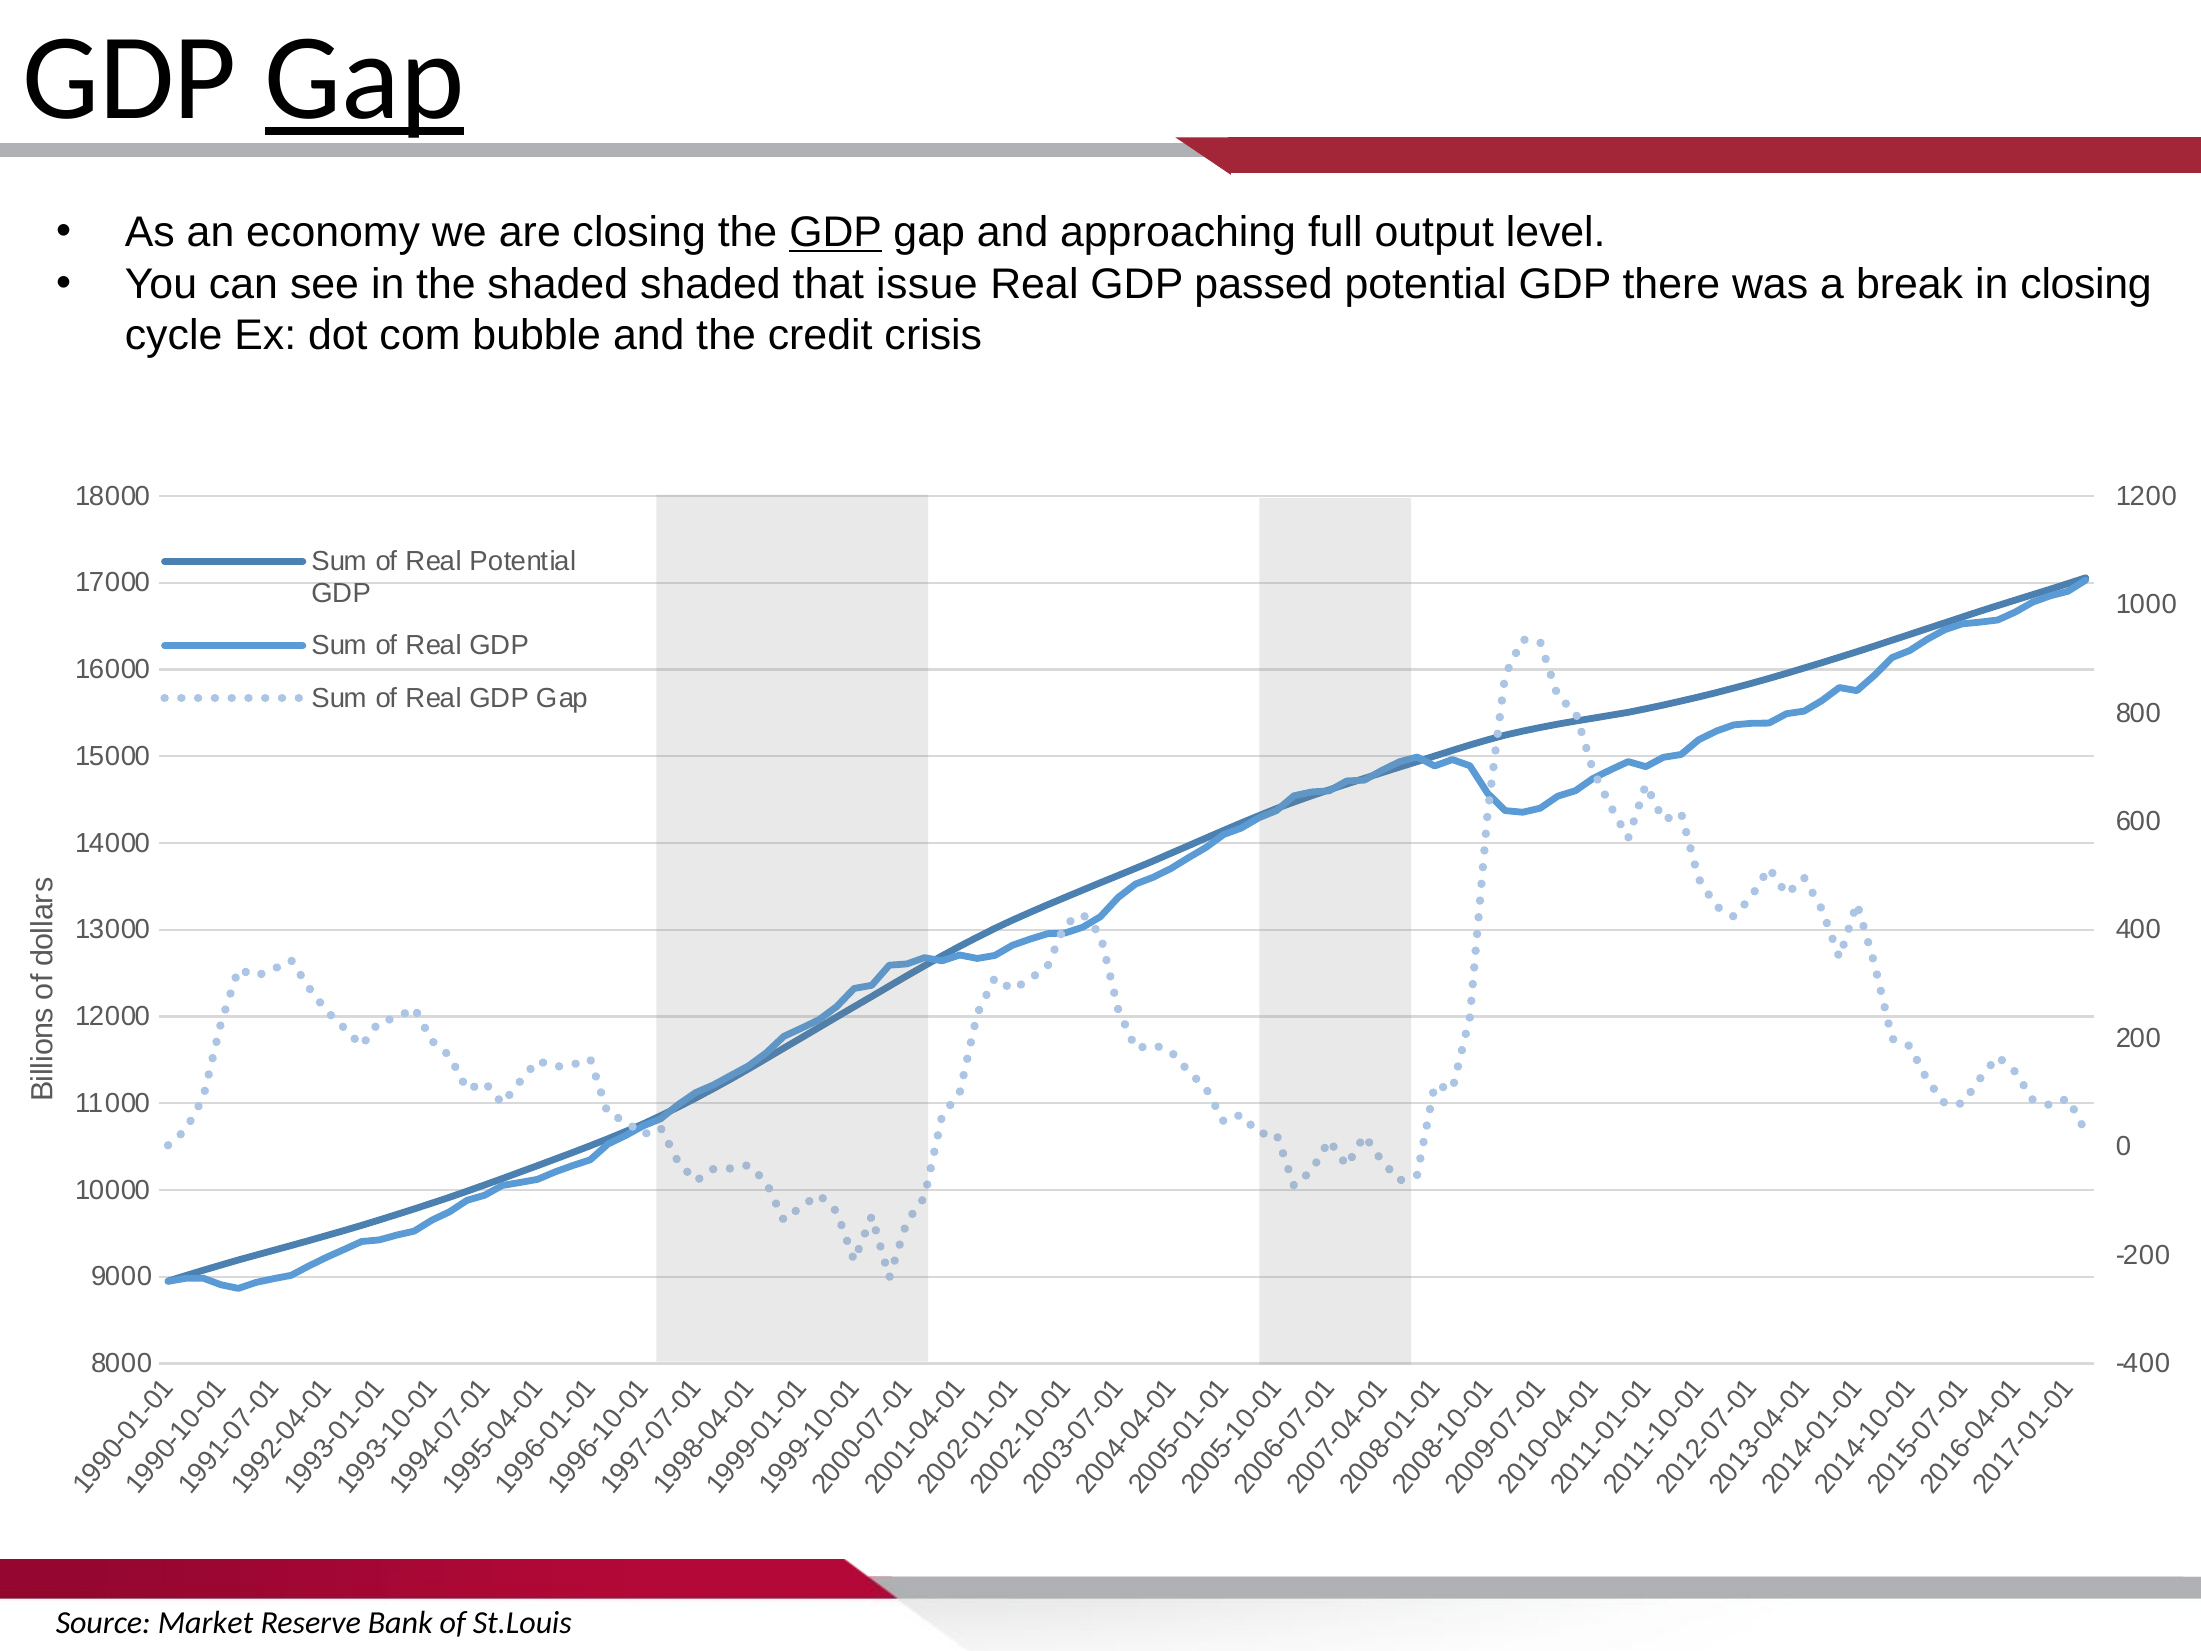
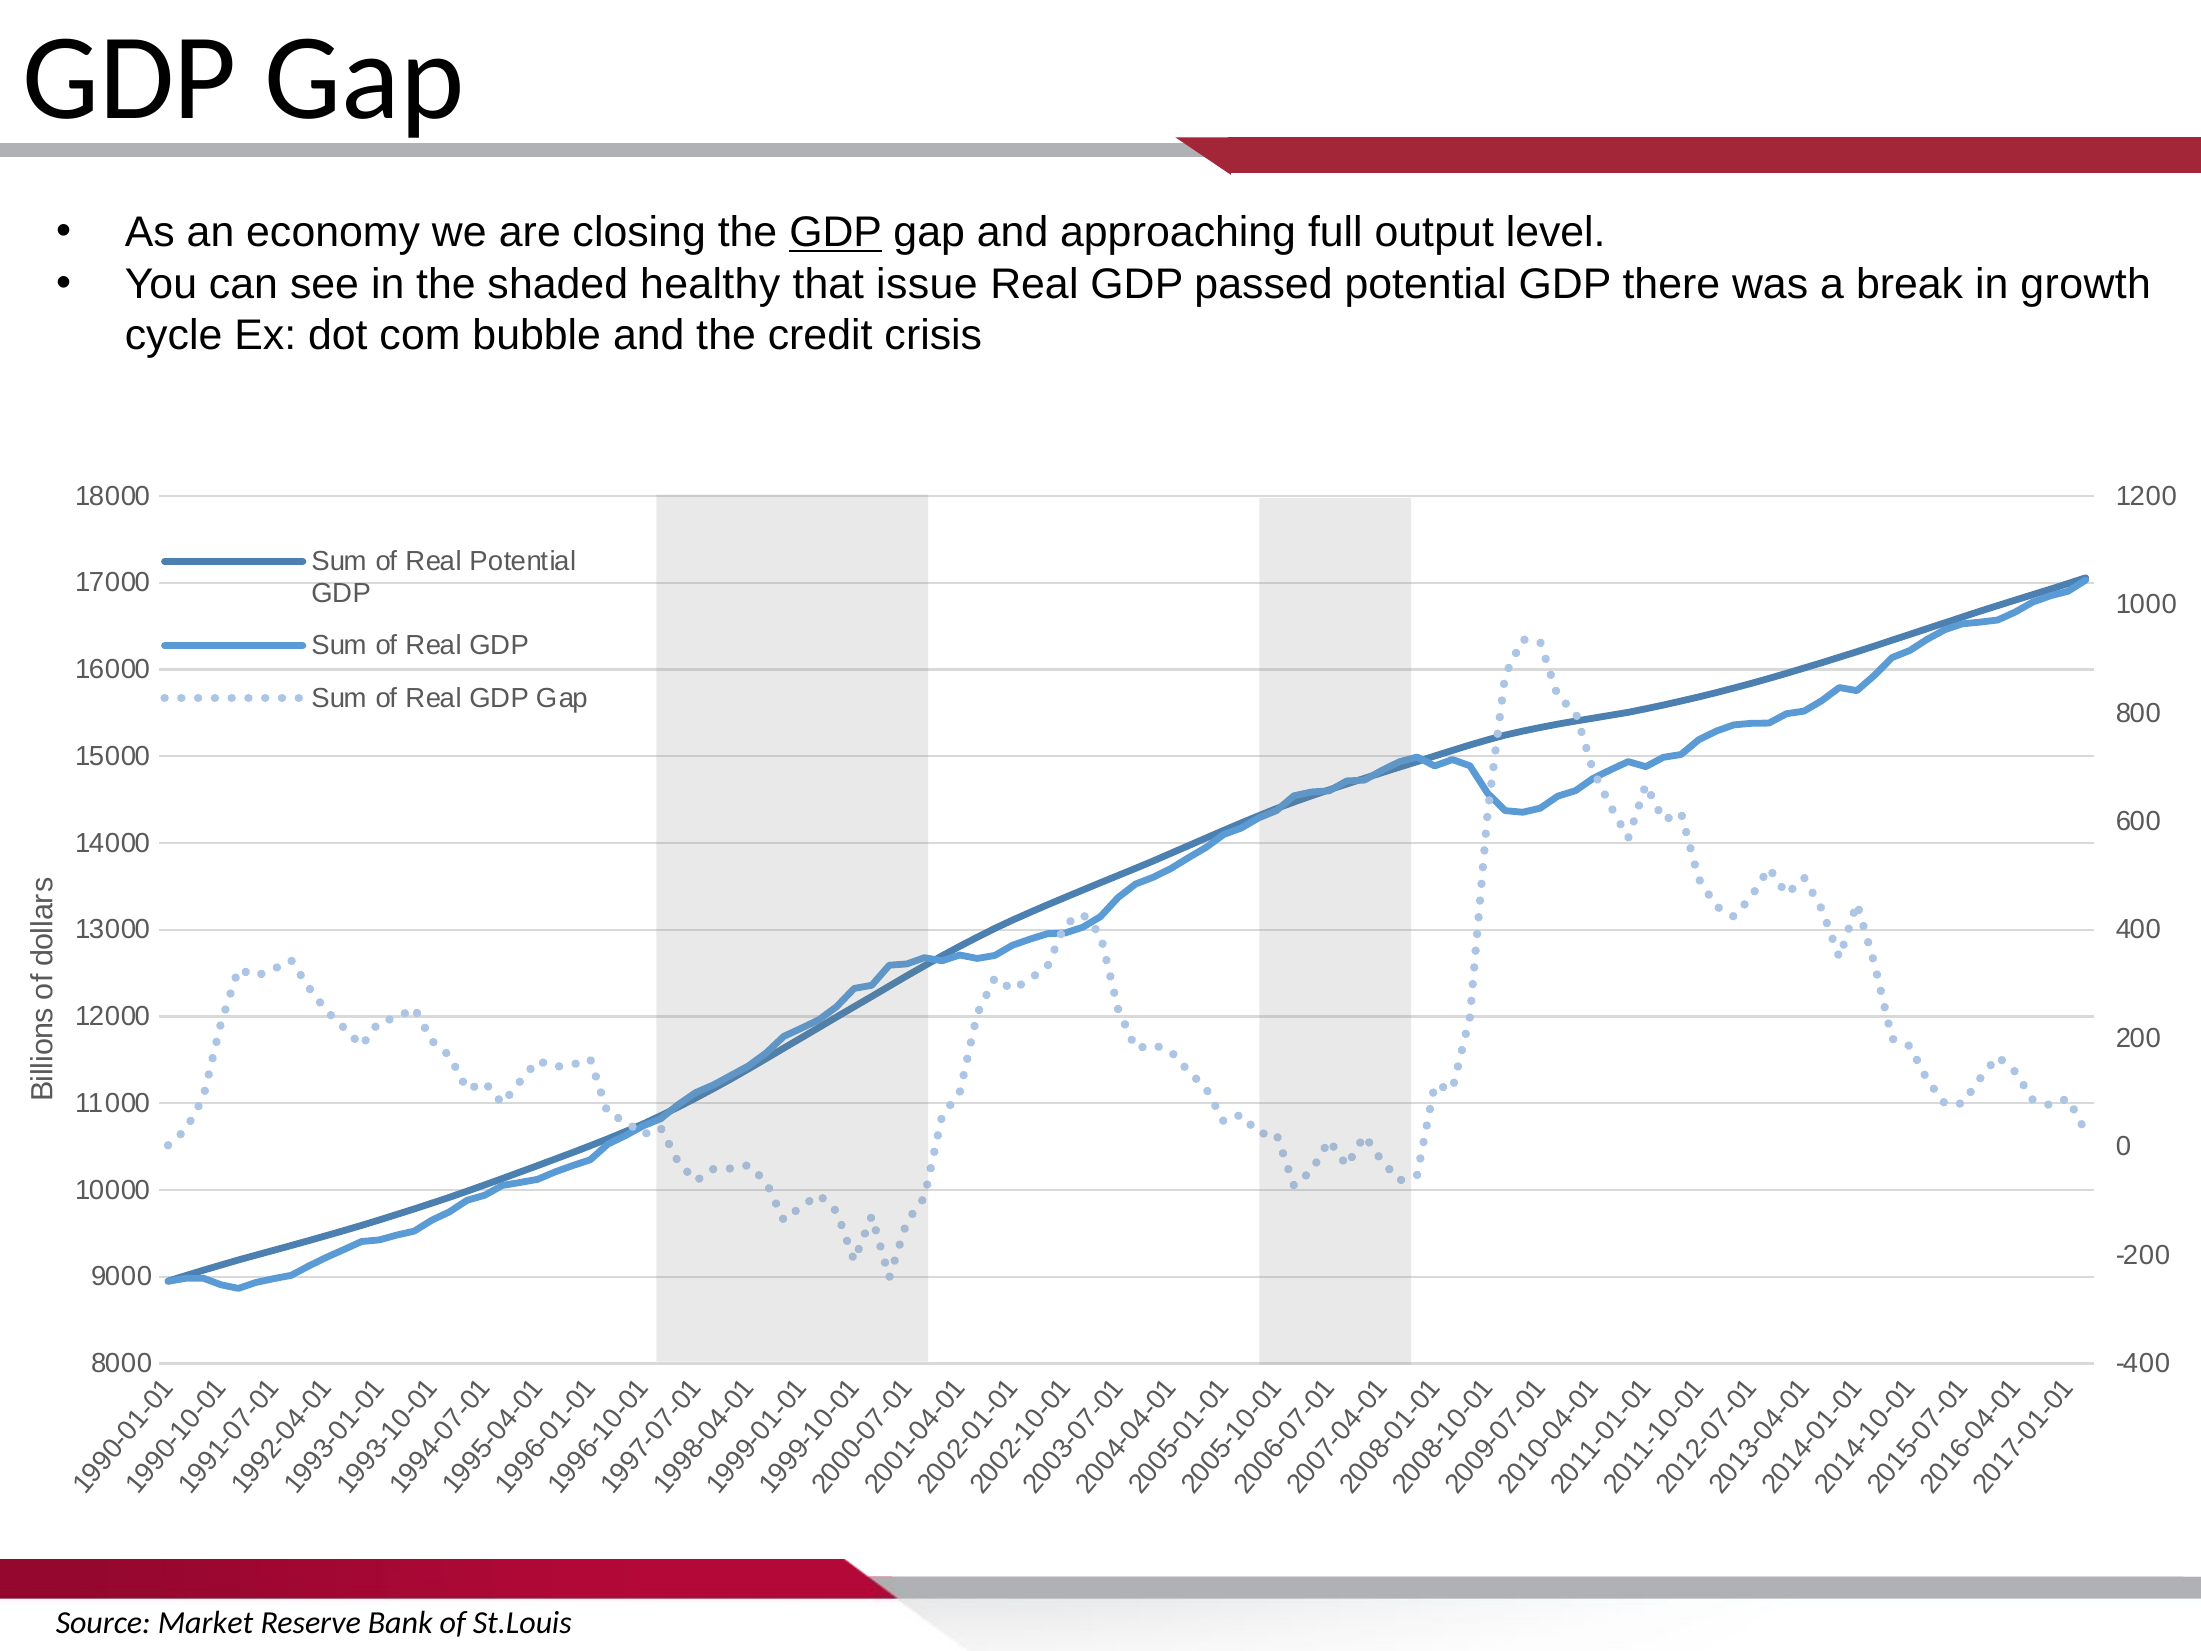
Gap underline: present -> none (364, 79)
shaded shaded: shaded -> healthy (710, 284)
in closing: closing -> growth (2086, 284)
